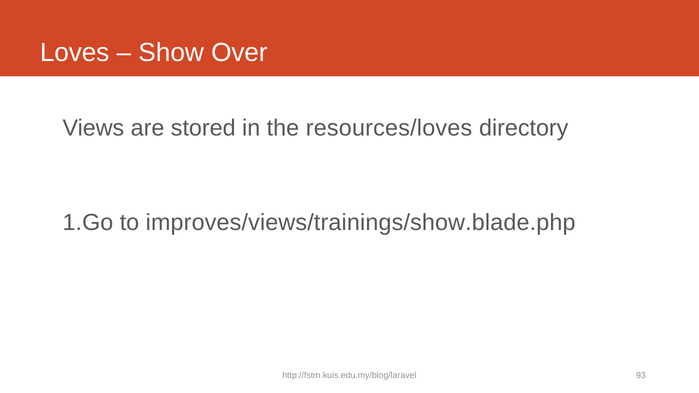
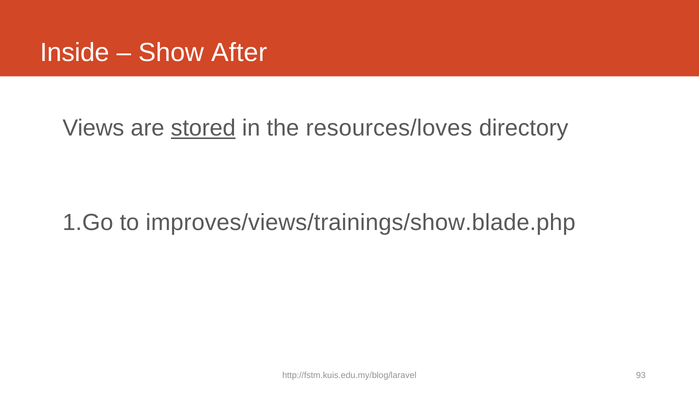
Loves: Loves -> Inside (75, 53)
Over: Over -> After (239, 53)
stored underline: none -> present (203, 128)
